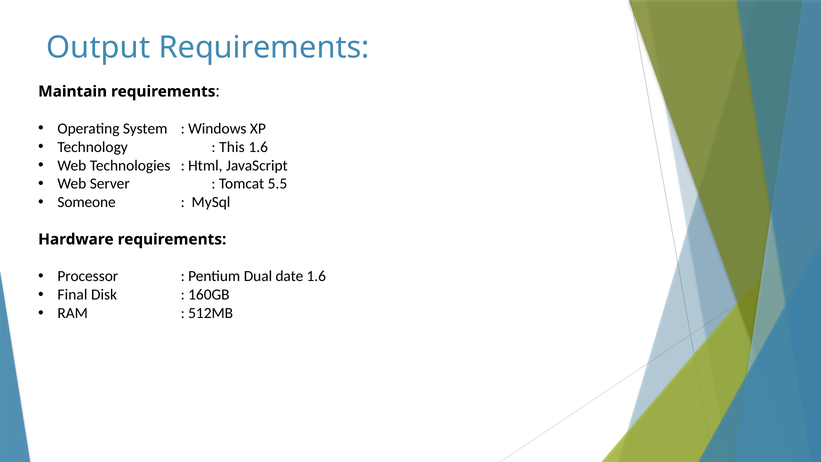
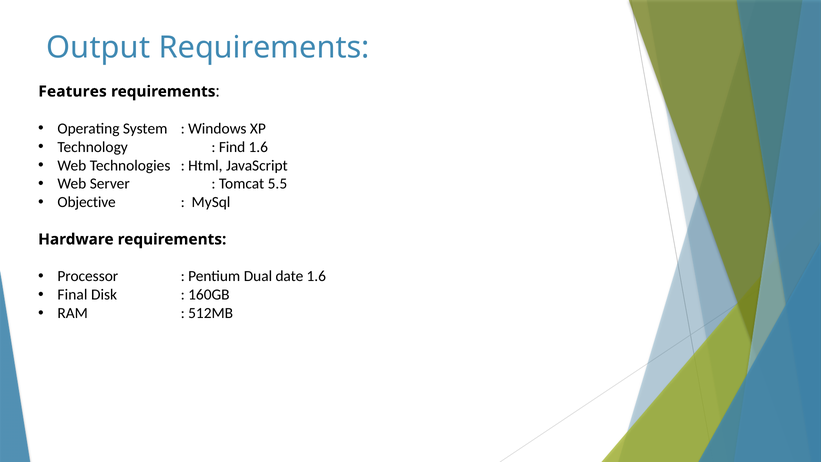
Maintain: Maintain -> Features (73, 91)
This: This -> Find (232, 147)
Someone: Someone -> Objective (87, 202)
